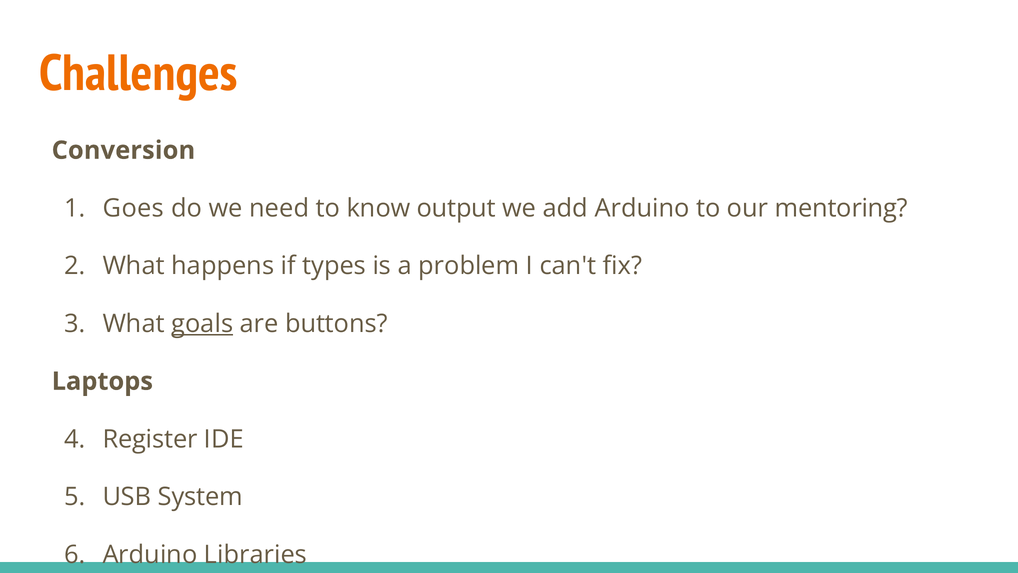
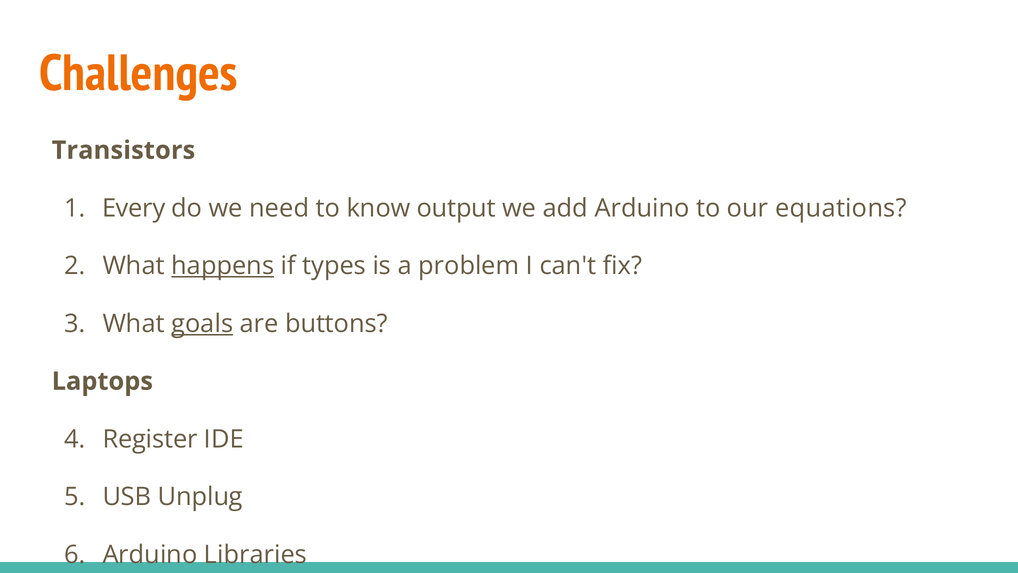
Conversion: Conversion -> Transistors (123, 150)
Goes: Goes -> Every (134, 208)
mentoring: mentoring -> equations (841, 208)
happens underline: none -> present (223, 266)
System: System -> Unplug (200, 497)
